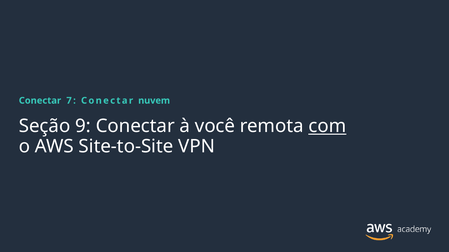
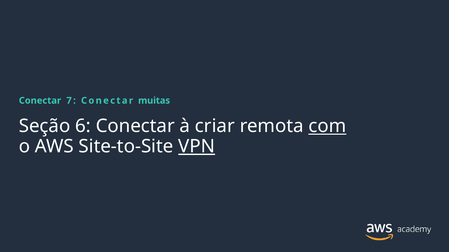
nuvem: nuvem -> muitas (154, 101)
9: 9 -> 6 (83, 126)
você: você -> criar (215, 126)
VPN underline: none -> present (197, 147)
